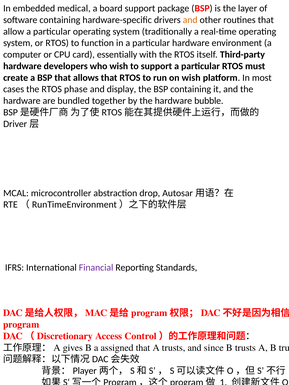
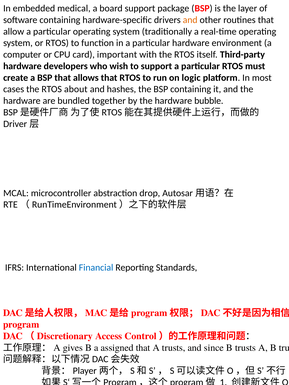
essentially: essentially -> important (117, 55)
on wish: wish -> logic (191, 78)
phase: phase -> about (76, 89)
display: display -> hashes (121, 89)
Financial colour: purple -> blue (96, 268)
